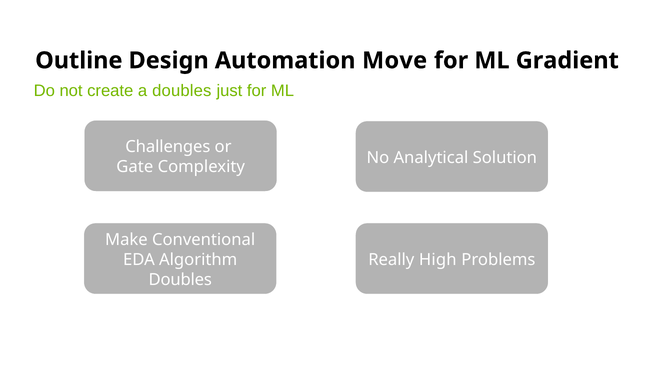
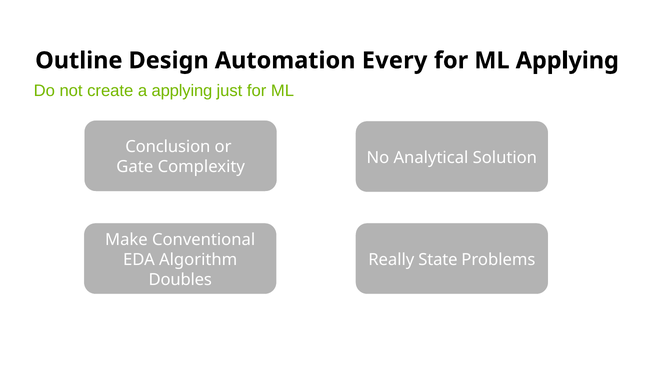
Move: Move -> Every (395, 61)
ML Gradient: Gradient -> Applying (567, 61)
a doubles: doubles -> applying (182, 91)
Challenges: Challenges -> Conclusion (168, 147)
High: High -> State (438, 260)
